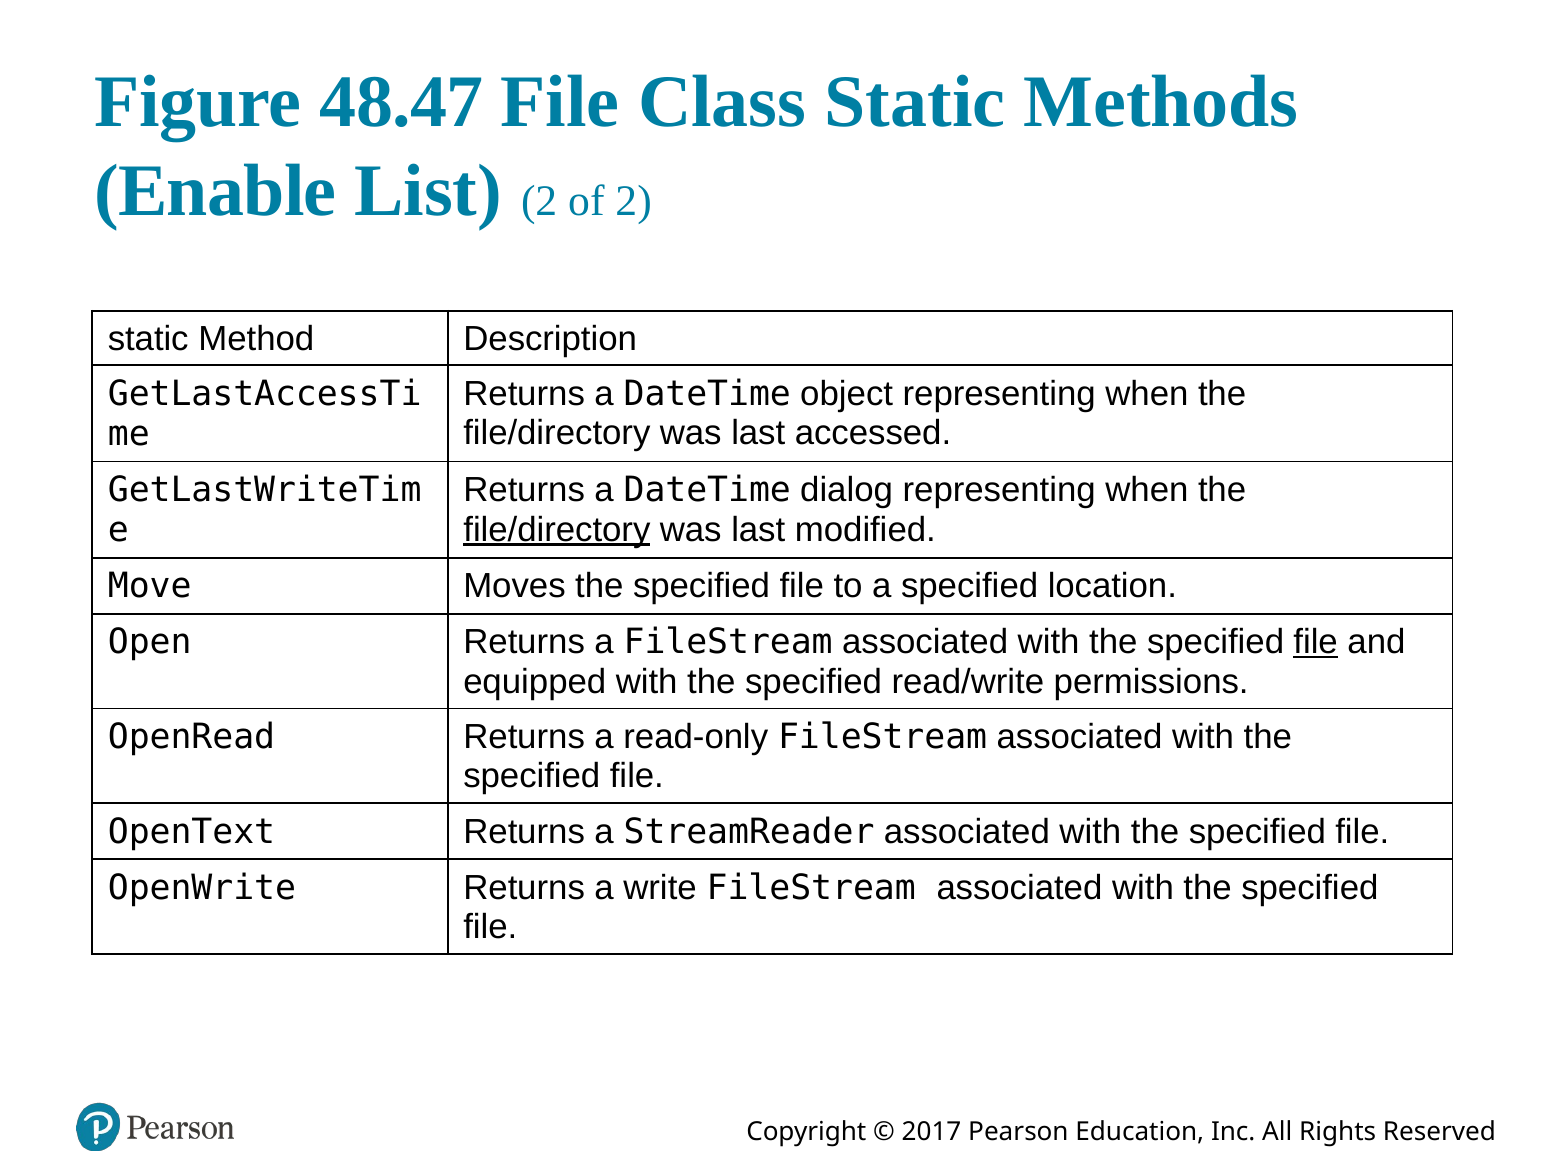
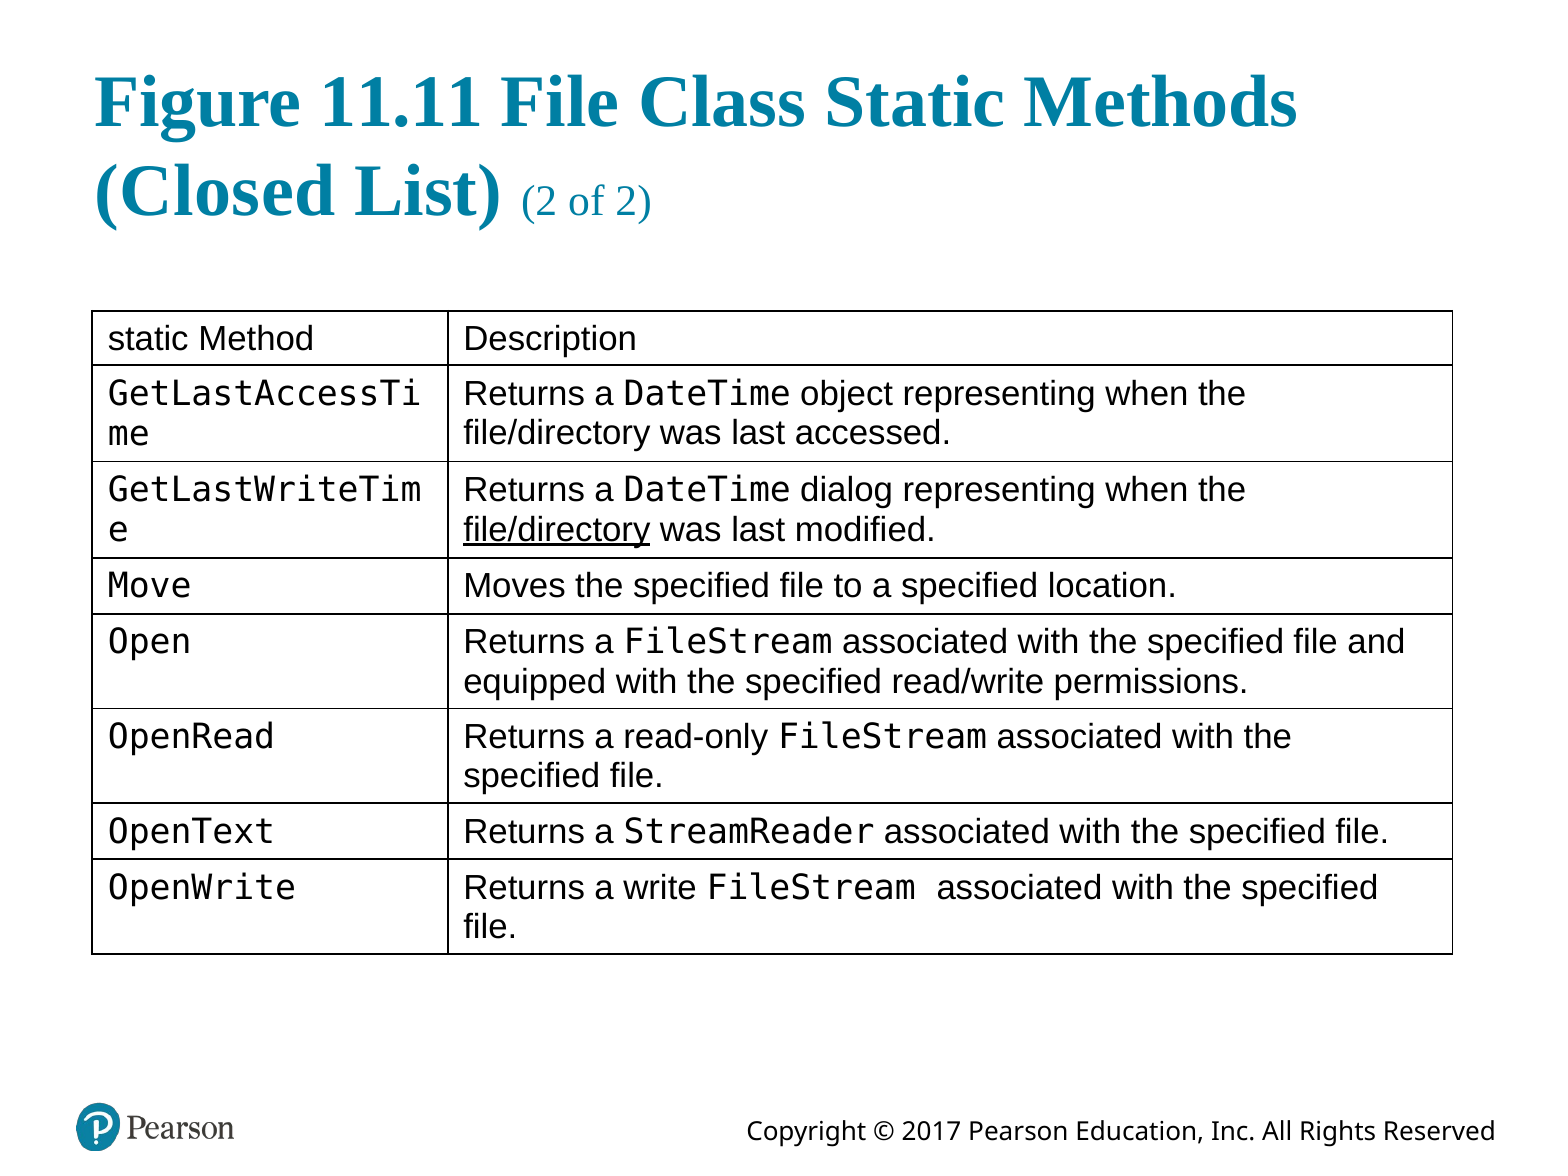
48.47: 48.47 -> 11.11 (402, 102)
Enable: Enable -> Closed (215, 191)
file underline: present -> none (1316, 642)
